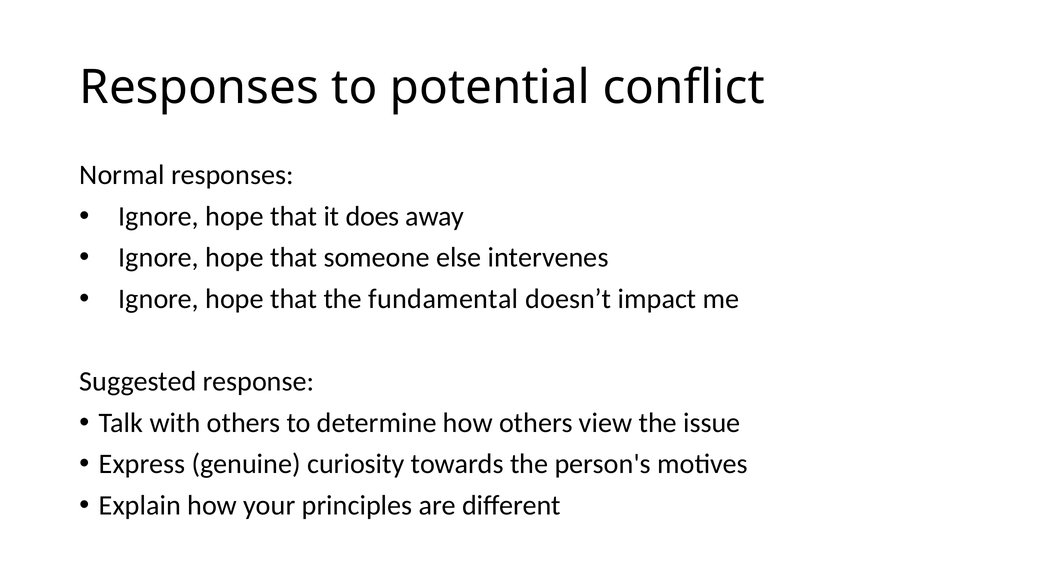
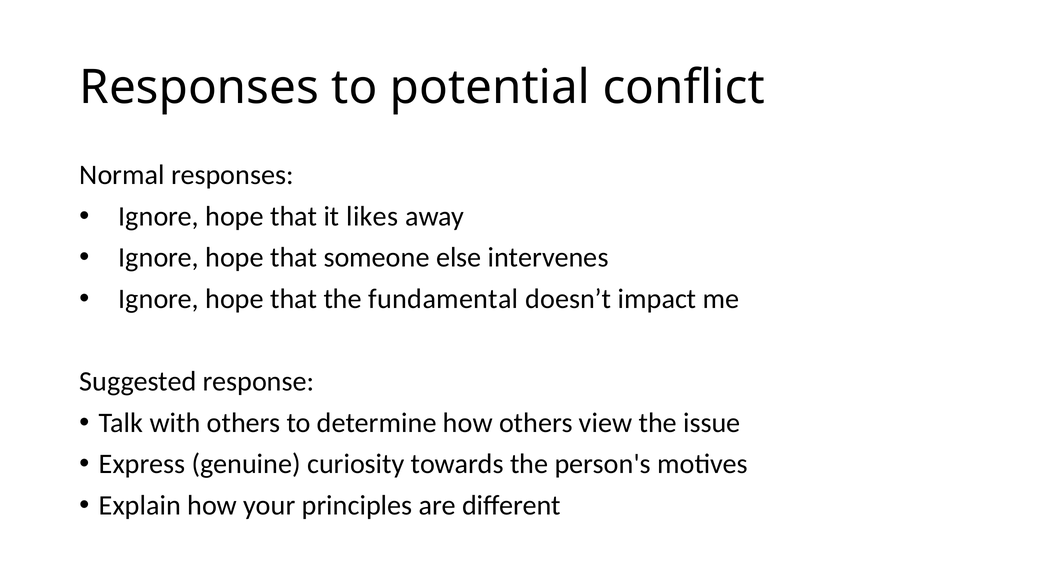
does: does -> likes (372, 216)
